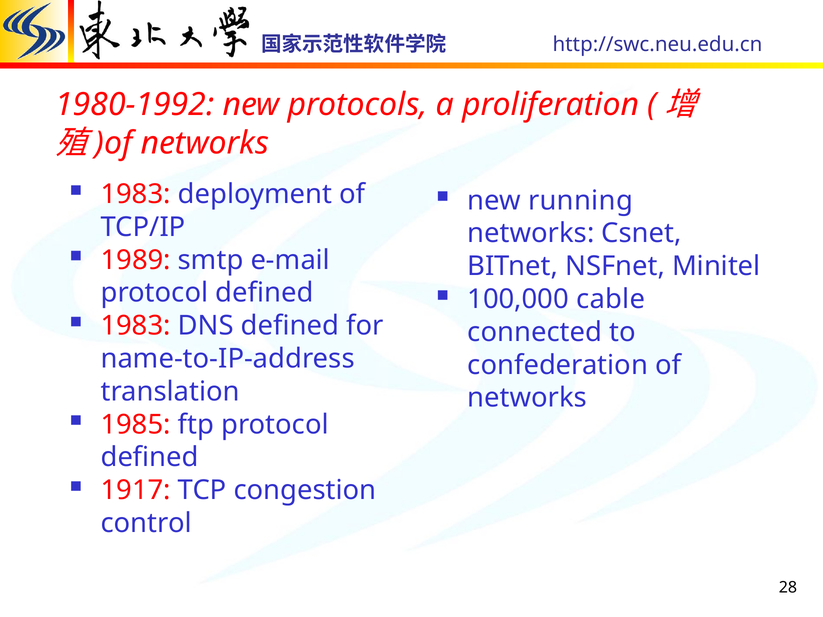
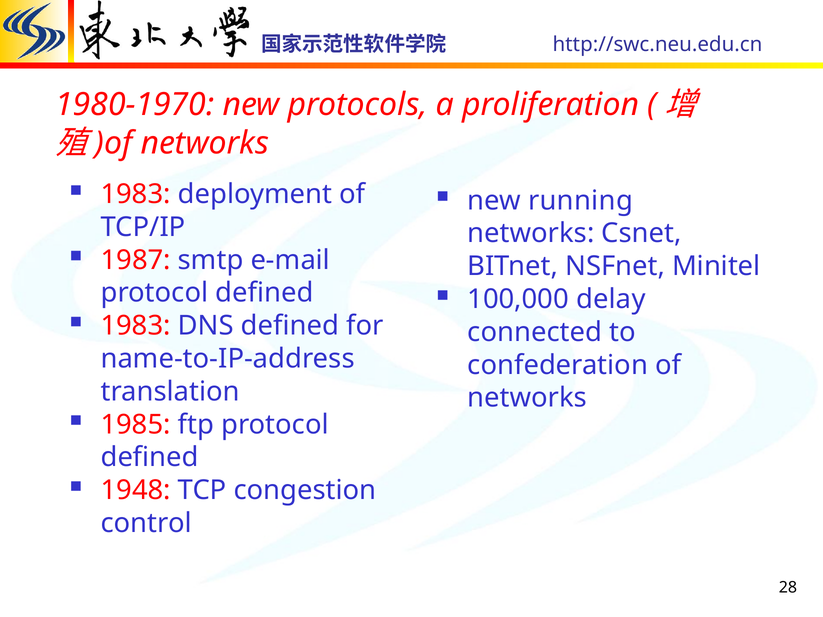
1980-1992: 1980-1992 -> 1980-1970 (135, 105)
1989: 1989 -> 1987 (136, 260)
cable: cable -> delay (611, 299)
1917: 1917 -> 1948 (136, 491)
